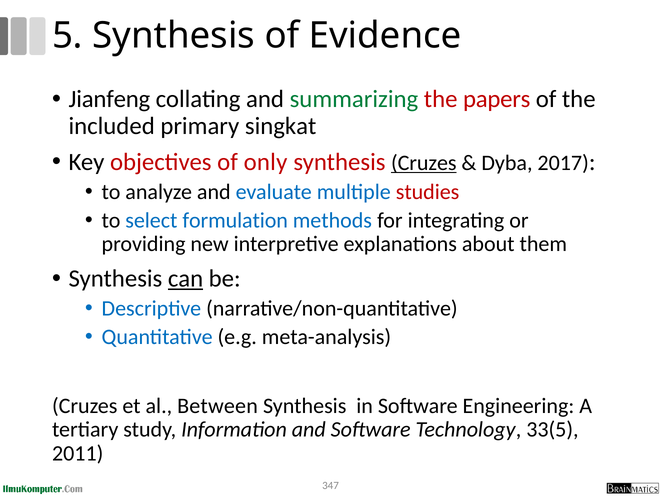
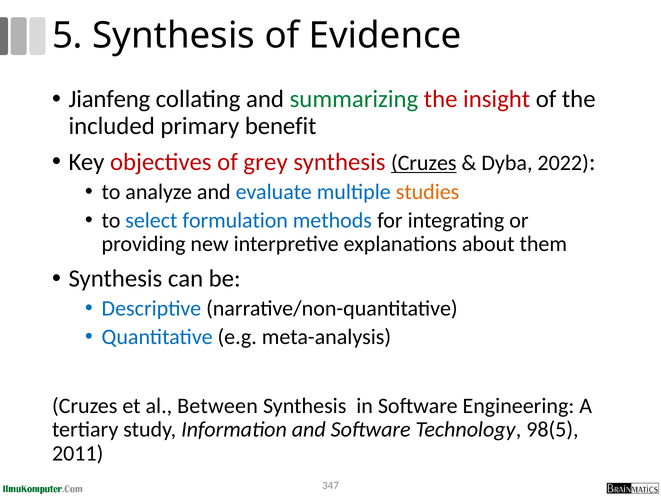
papers: papers -> insight (497, 99)
singkat: singkat -> benefit (281, 126)
only: only -> grey (266, 162)
2017: 2017 -> 2022 (563, 163)
studies colour: red -> orange (428, 192)
can underline: present -> none (186, 278)
33(5: 33(5 -> 98(5 (552, 429)
